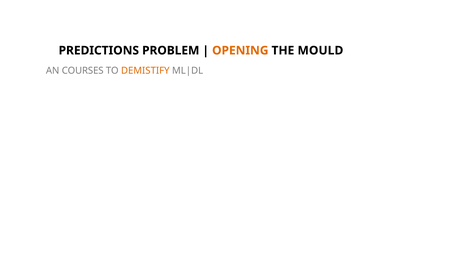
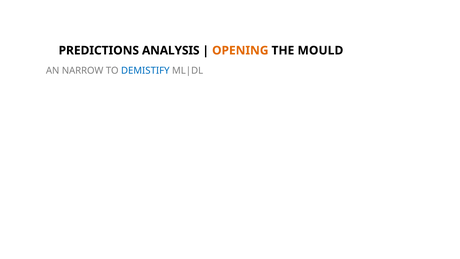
PROBLEM: PROBLEM -> ANALYSIS (171, 50)
COURSES: COURSES -> NARROW (83, 71)
DEMISTIFY colour: orange -> blue (145, 71)
